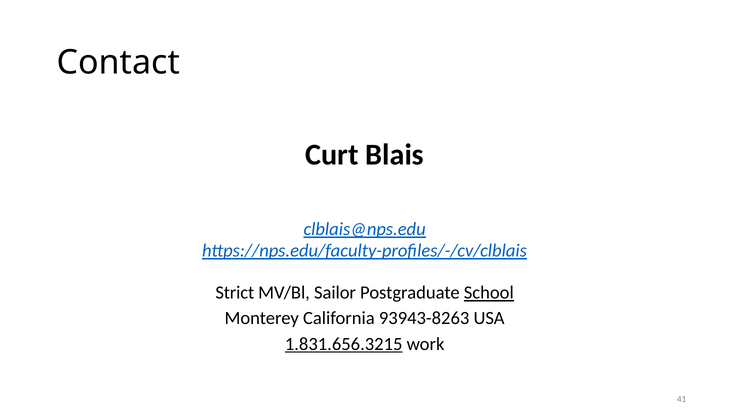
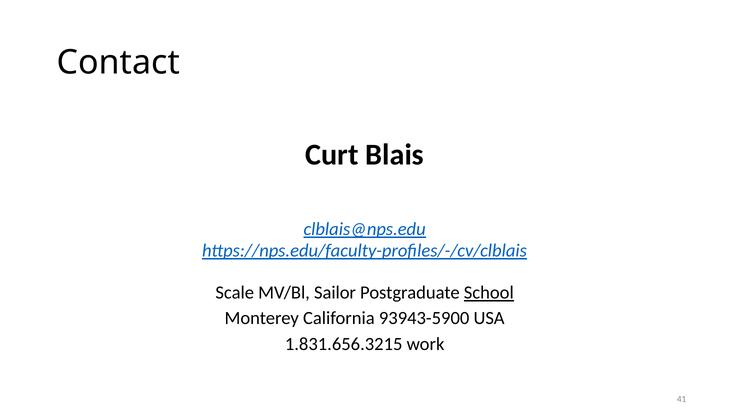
Strict: Strict -> Scale (235, 293)
93943-8263: 93943-8263 -> 93943-5900 (424, 318)
1.831.656.3215 underline: present -> none (344, 344)
